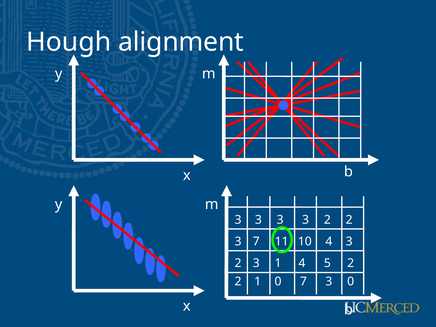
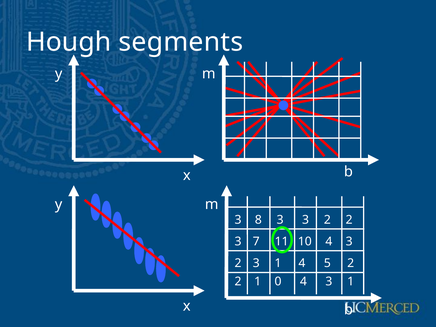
alignment: alignment -> segments (181, 42)
3: 3 -> 8 (258, 220)
0 7: 7 -> 4 (303, 281)
0: 0 -> 1 (351, 281)
